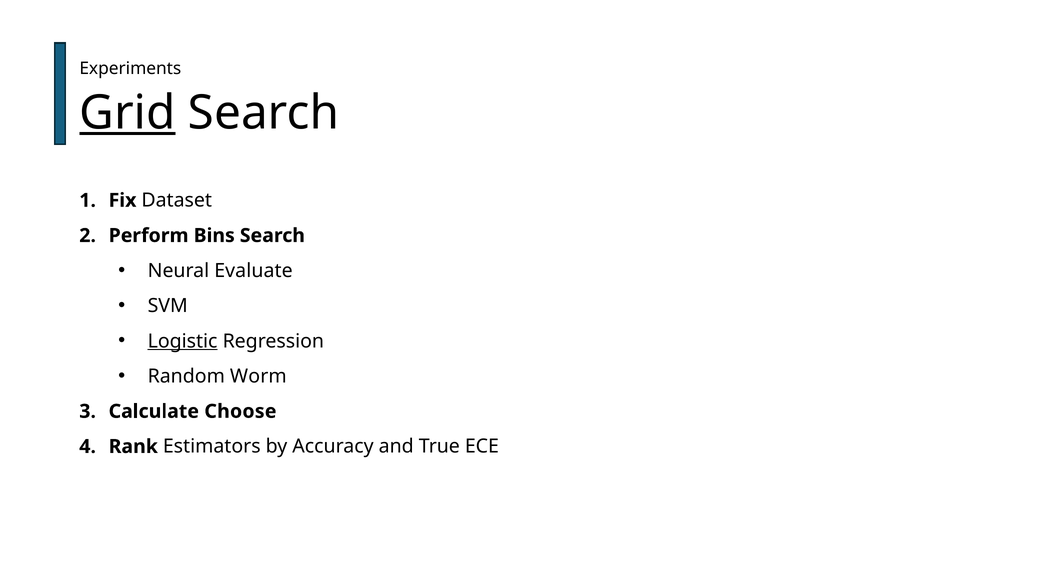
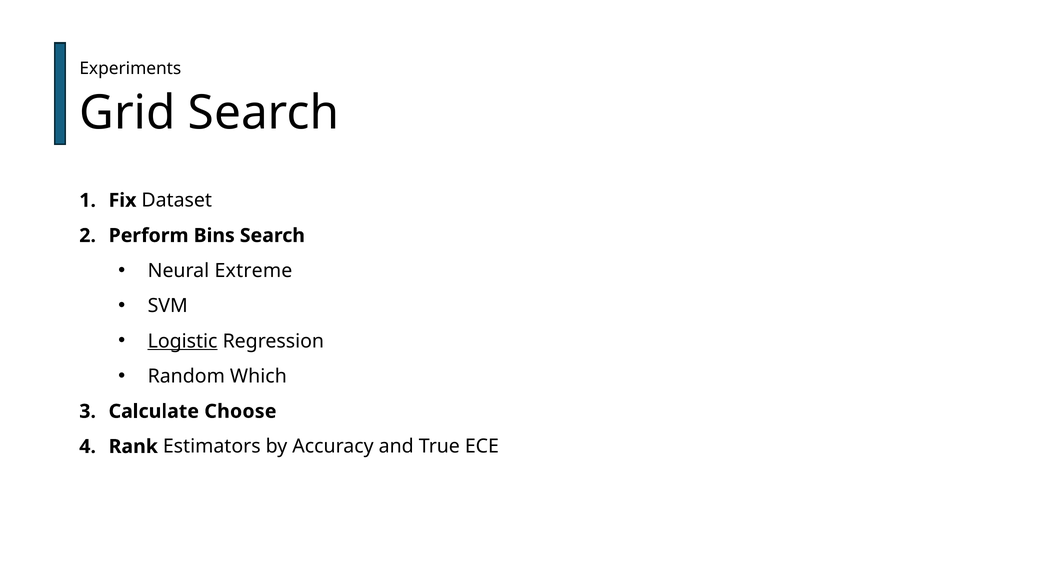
Grid underline: present -> none (128, 113)
Evaluate: Evaluate -> Extreme (253, 271)
Worm: Worm -> Which (258, 376)
